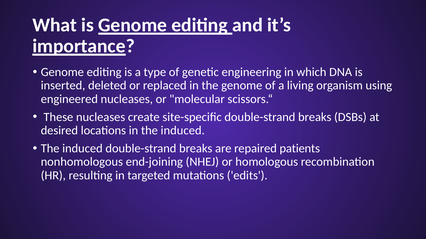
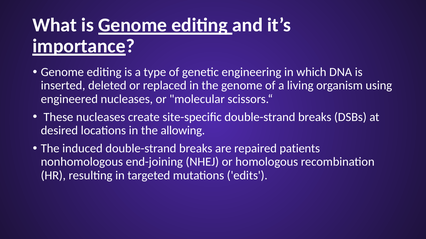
in the induced: induced -> allowing (183, 131)
